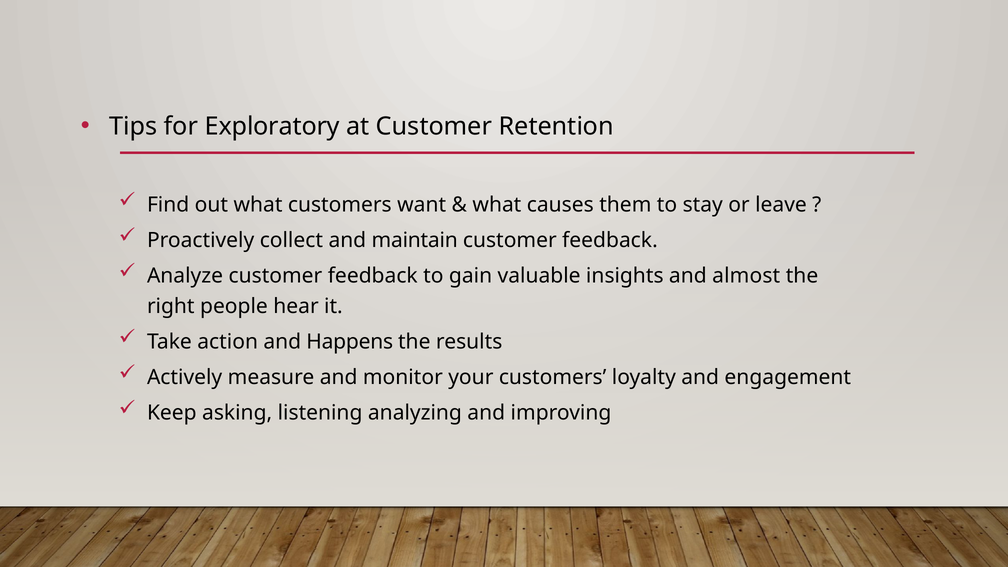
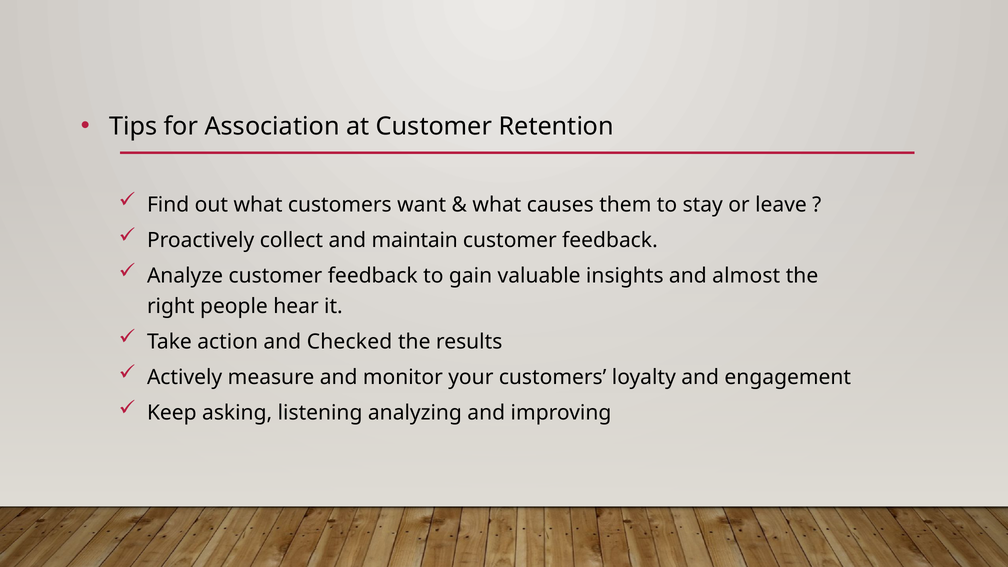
Exploratory: Exploratory -> Association (272, 126)
Happens: Happens -> Checked (350, 342)
